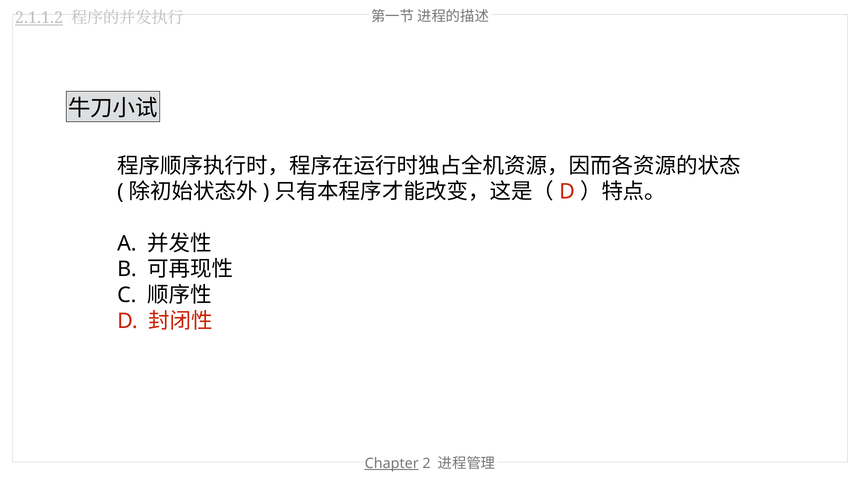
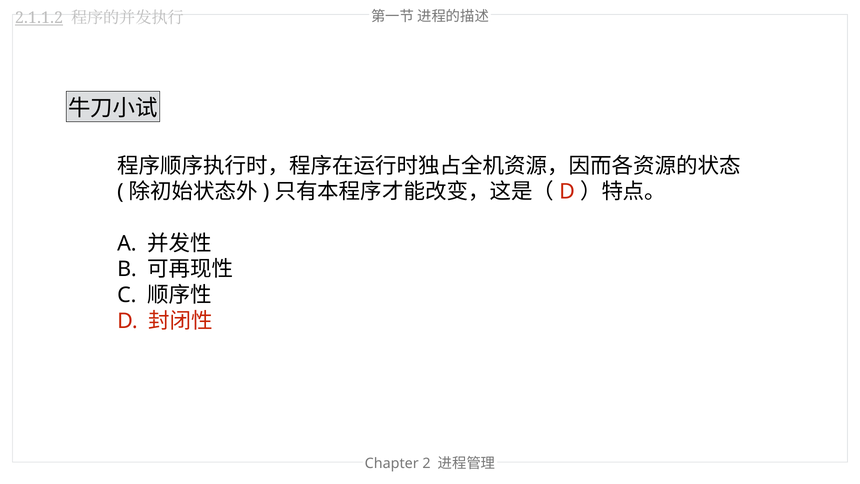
Chapter underline: present -> none (392, 463)
